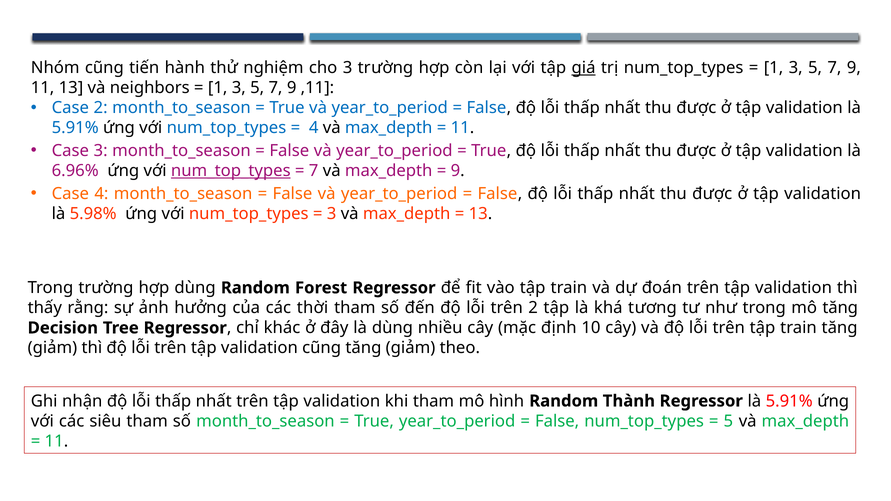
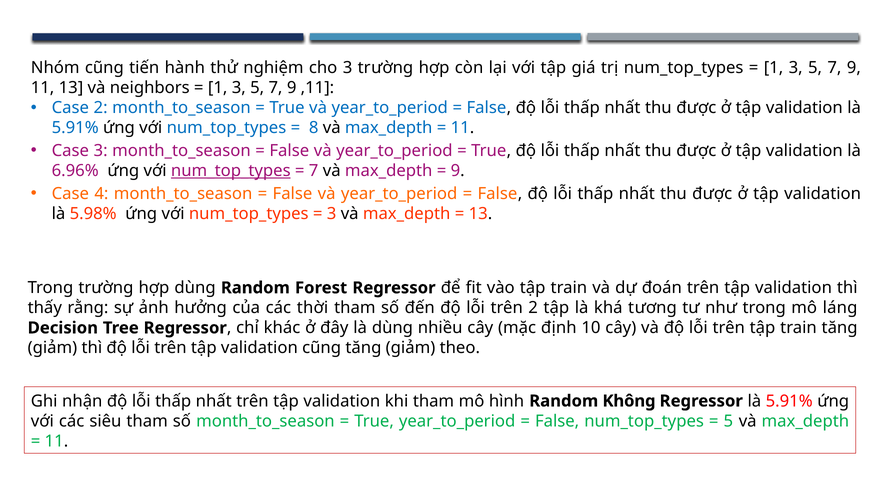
giá underline: present -> none (584, 68)
4: 4 -> 8 (314, 128)
mô tăng: tăng -> láng (840, 308)
Thành: Thành -> Không (629, 401)
